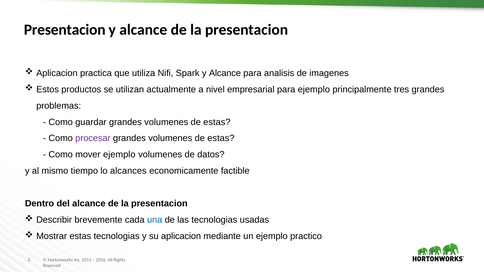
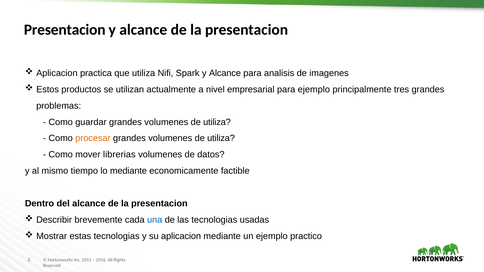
estas: estas -> utiliza (217, 122)
procesar colour: purple -> orange (93, 138)
estas: estas -> utiliza (221, 138)
mover ejemplo: ejemplo -> librerias (119, 155)
lo alcances: alcances -> mediante (128, 171)
